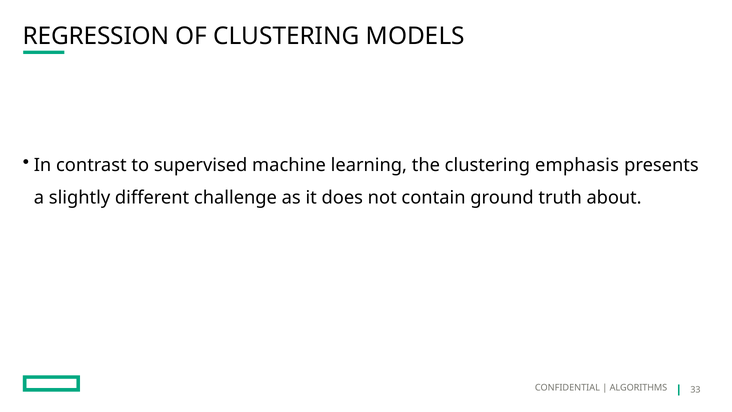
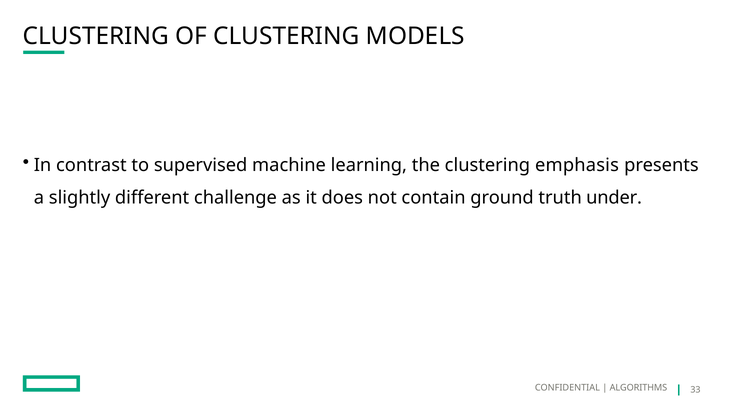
REGRESSION: REGRESSION -> CLUSTERING (96, 36)
about: about -> under (614, 198)
